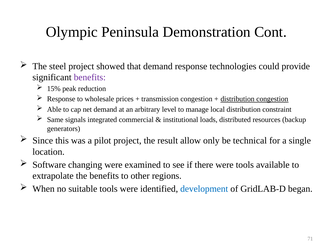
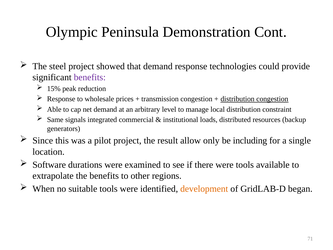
technical: technical -> including (250, 140)
changing: changing -> durations (85, 165)
development colour: blue -> orange (204, 189)
